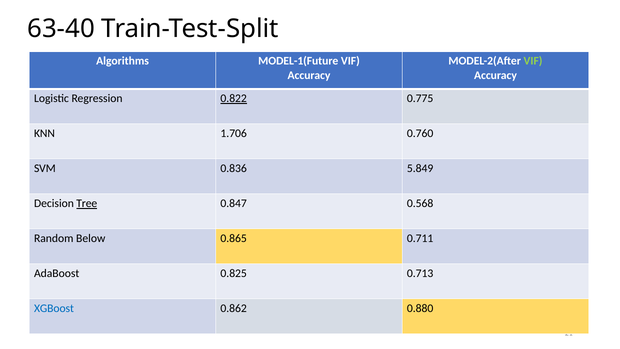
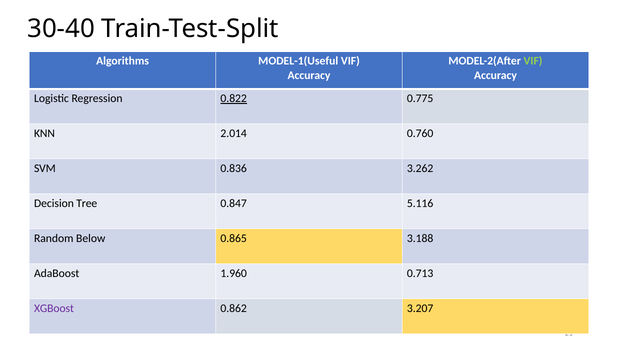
63-40: 63-40 -> 30-40 (61, 29)
MODEL-1(Future: MODEL-1(Future -> MODEL-1(Useful (298, 61)
1.706: 1.706 -> 2.014 (234, 133)
5.849: 5.849 -> 3.262 (420, 168)
Tree underline: present -> none (87, 203)
0.568: 0.568 -> 5.116 (420, 203)
0.711: 0.711 -> 3.188 (420, 238)
0.825: 0.825 -> 1.960 (234, 273)
XGBoost colour: blue -> purple (54, 308)
0.880: 0.880 -> 3.207 (420, 308)
